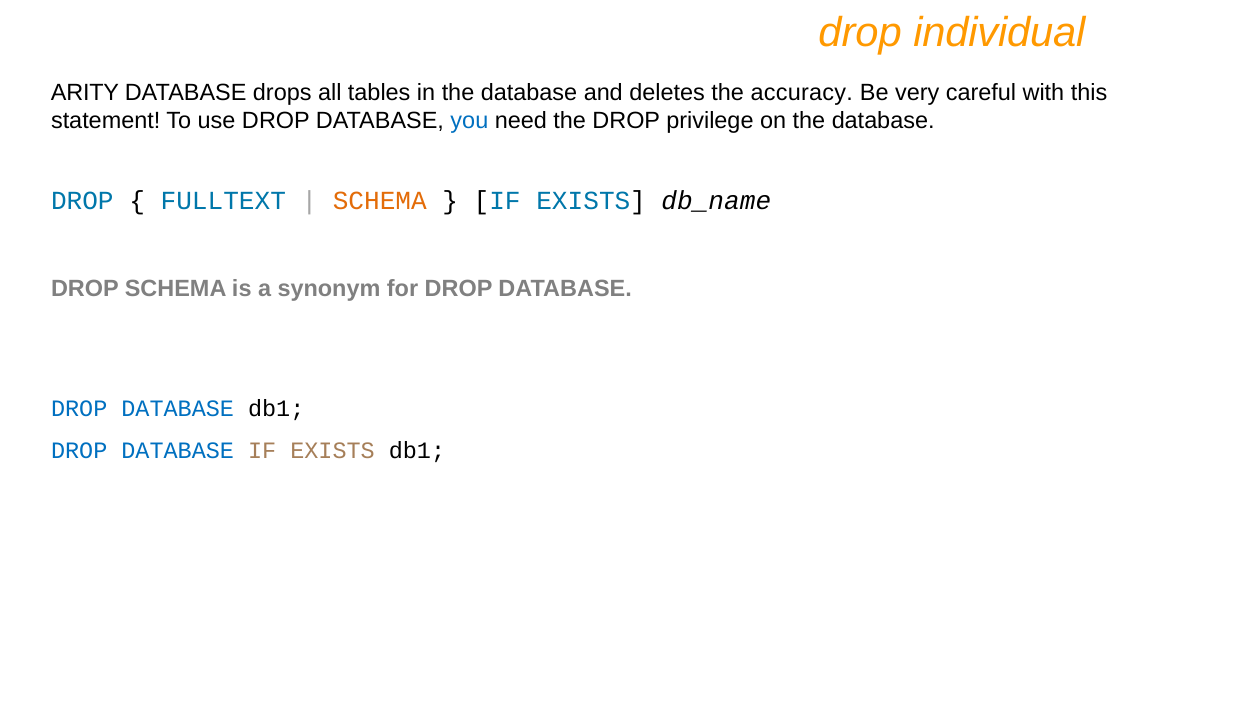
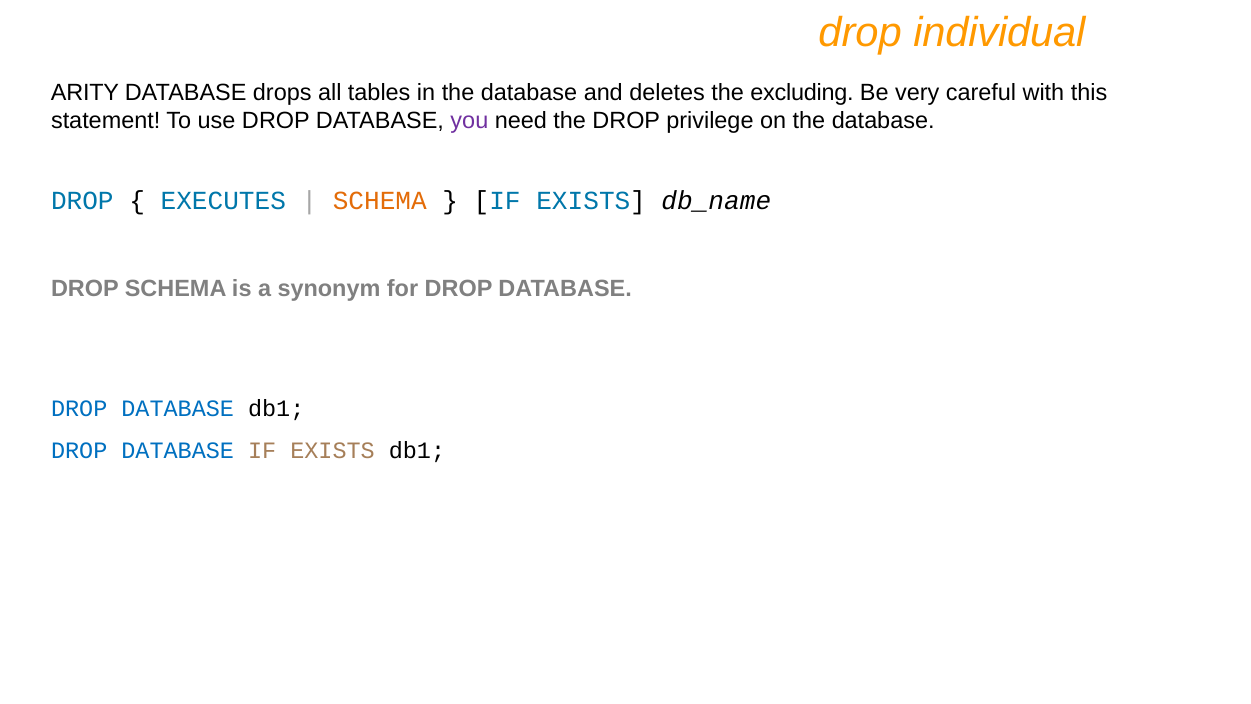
accuracy: accuracy -> excluding (802, 92)
you colour: blue -> purple (469, 121)
FULLTEXT: FULLTEXT -> EXECUTES (223, 201)
